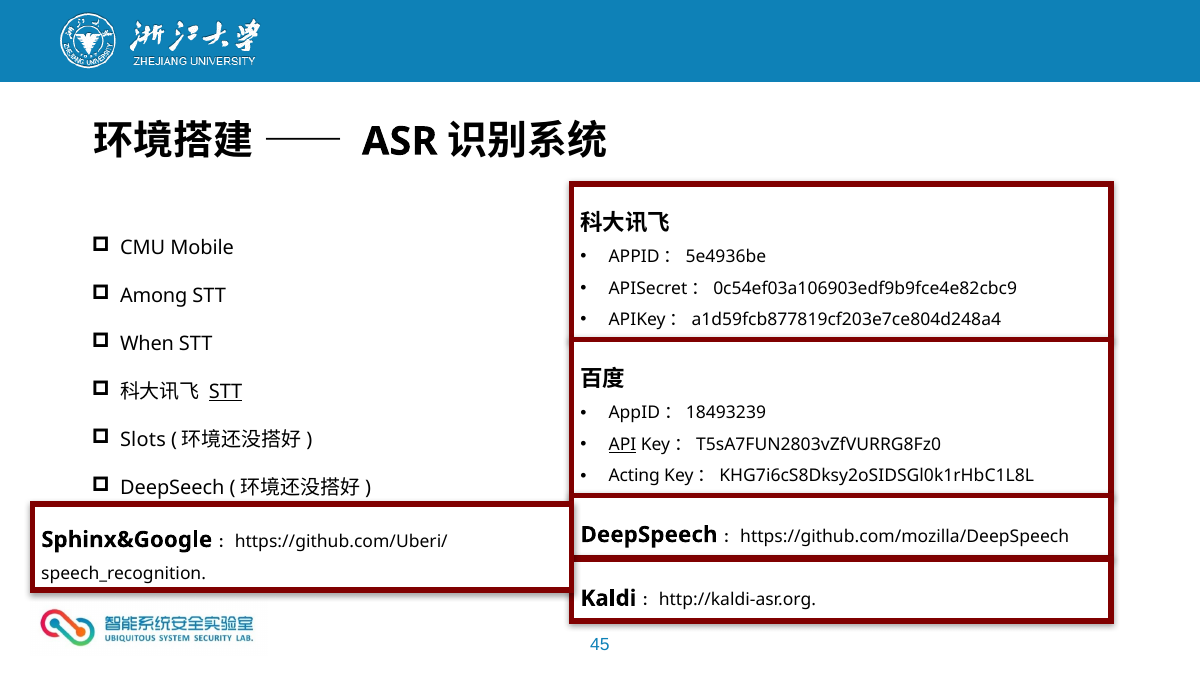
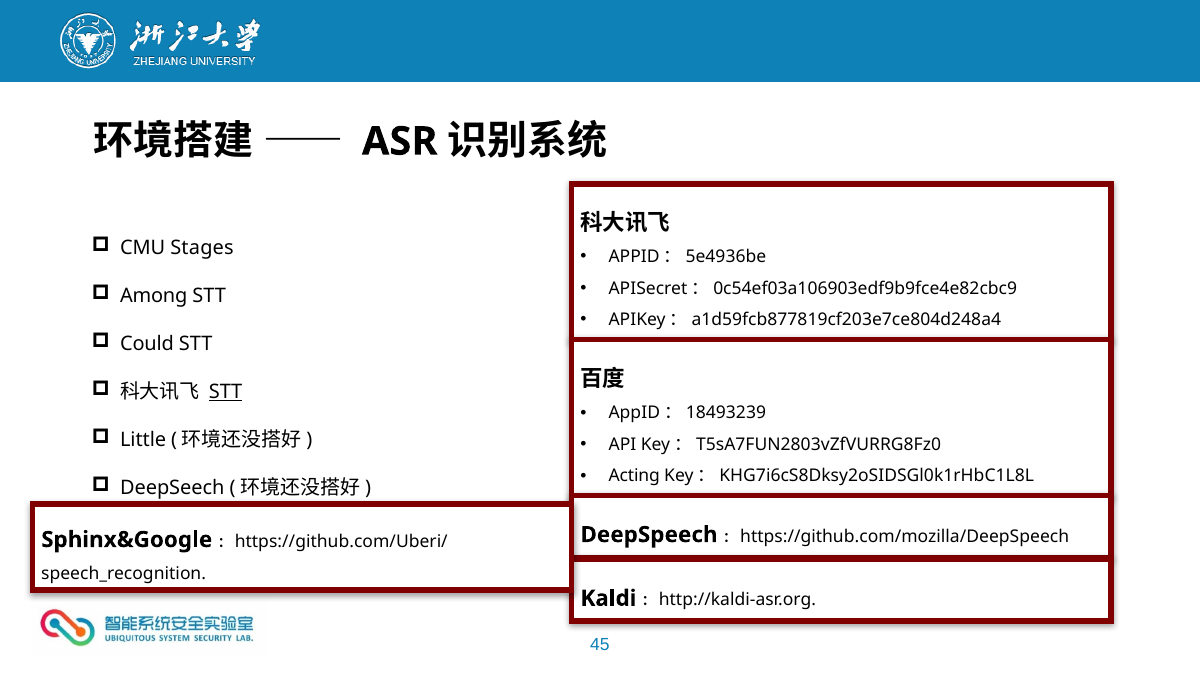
Mobile: Mobile -> Stages (202, 248)
When: When -> Could (147, 344)
Slots: Slots -> Little (143, 440)
API underline: present -> none (622, 445)
